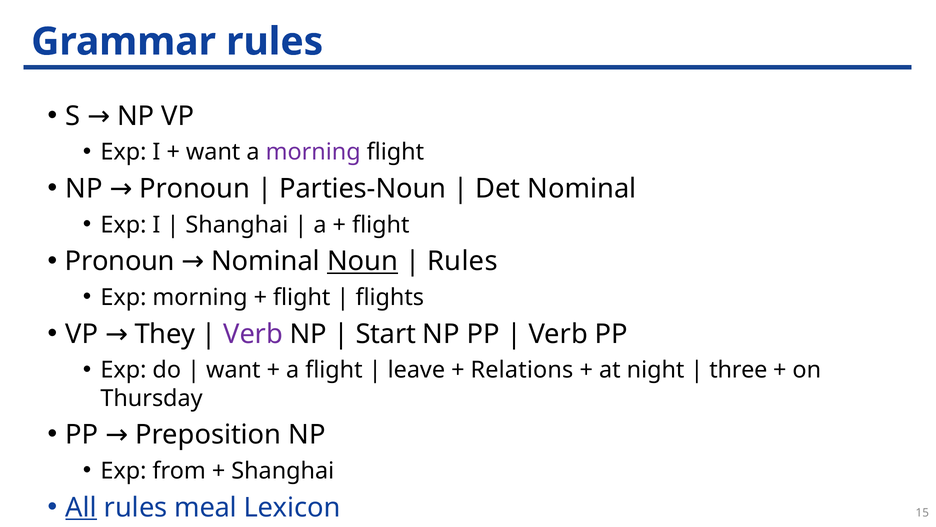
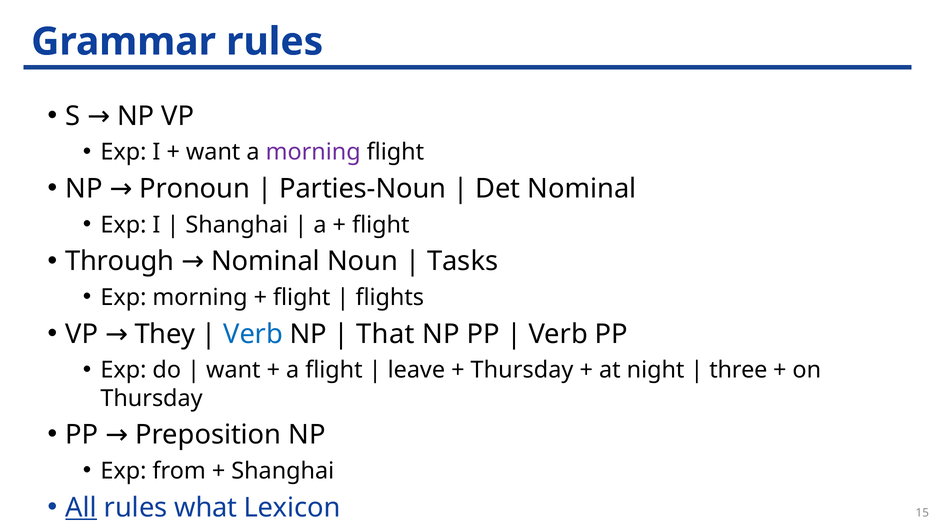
Pronoun: Pronoun -> Through (120, 261)
Noun underline: present -> none (363, 261)
Rules: Rules -> Tasks (463, 261)
Verb colour: purple -> blue (253, 334)
Start: Start -> That (386, 334)
Relations: Relations -> Thursday (522, 370)
meal: meal -> what (206, 507)
